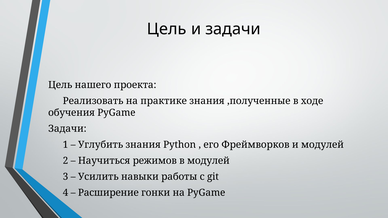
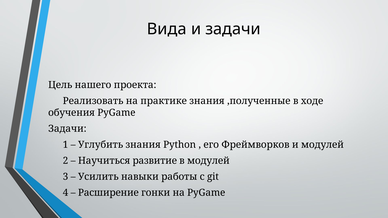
Цель: Цель -> Вида (167, 29)
режимов: режимов -> развитие (155, 161)
